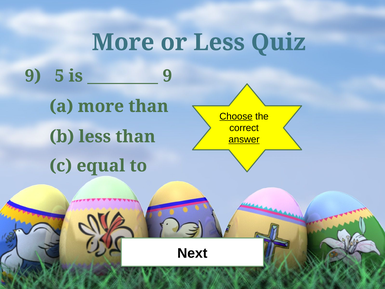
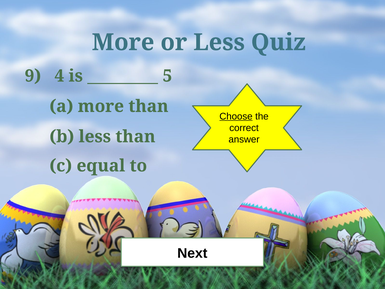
5: 5 -> 4 (59, 76)
9: 9 -> 5 (167, 76)
answer underline: present -> none (244, 139)
